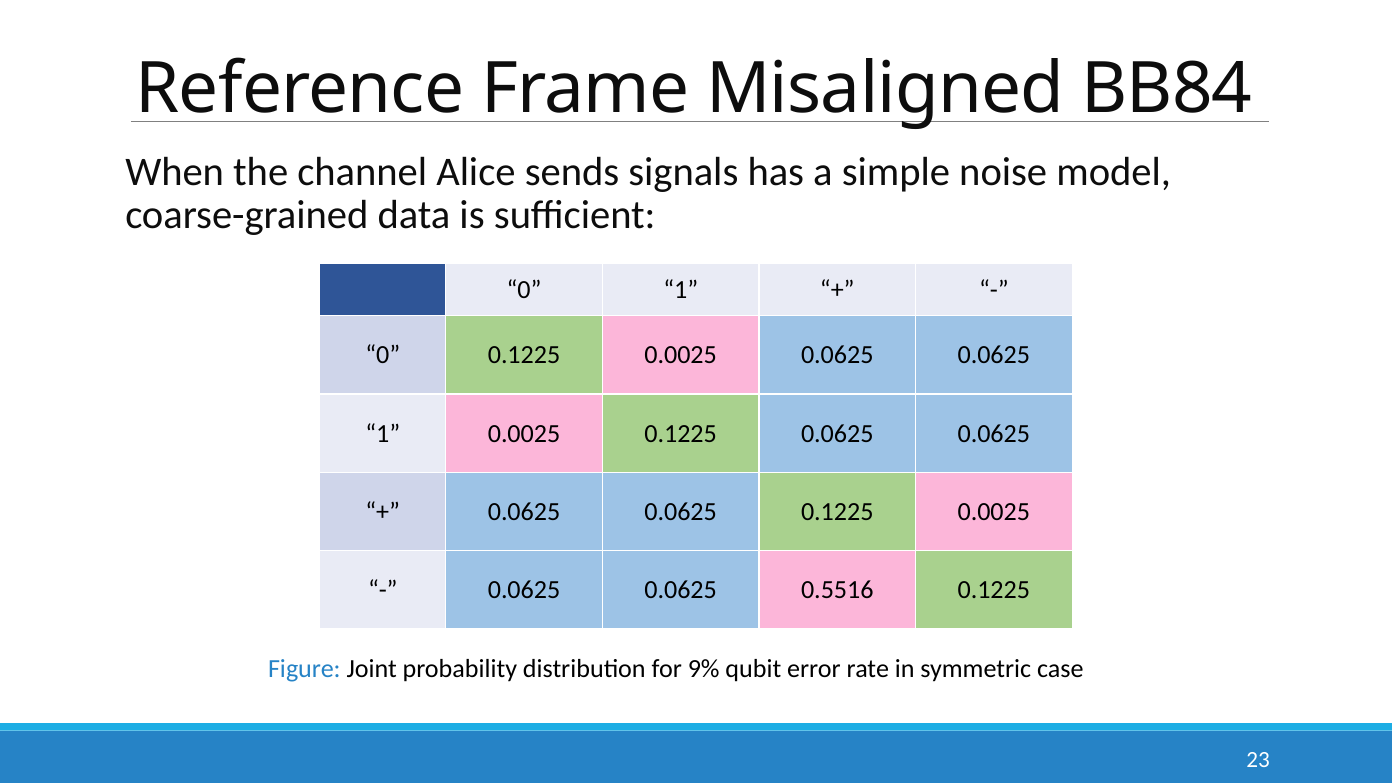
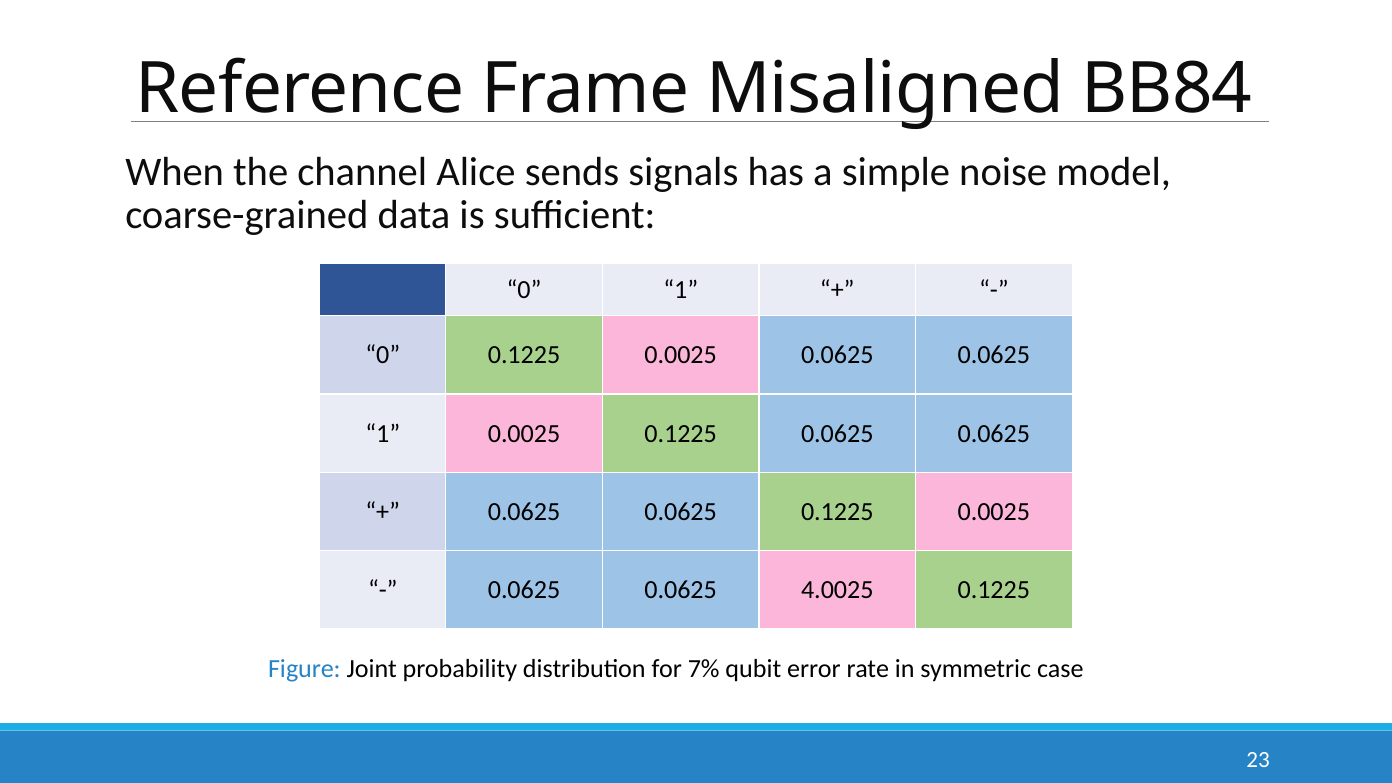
0.5516: 0.5516 -> 4.0025 (837, 590)
9%: 9% -> 7% (704, 668)
